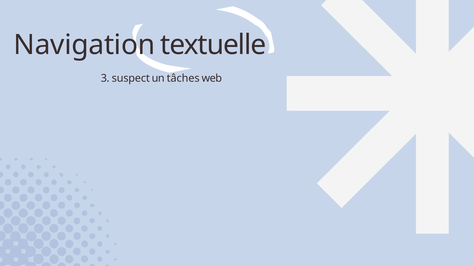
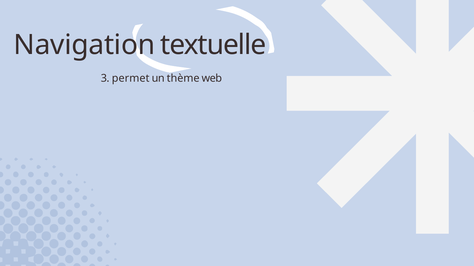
suspect: suspect -> permet (131, 78)
tâches: tâches -> thème (183, 78)
